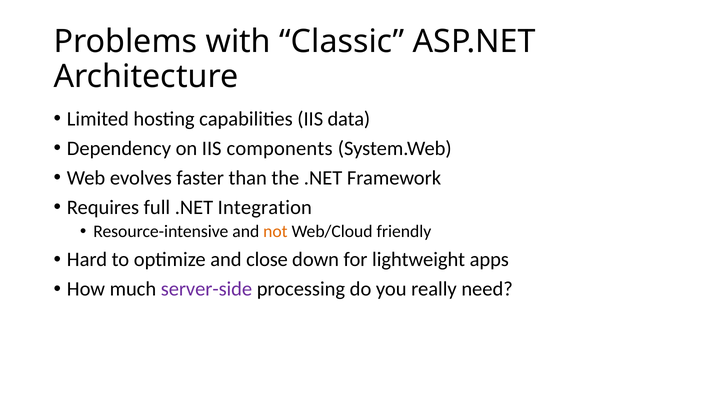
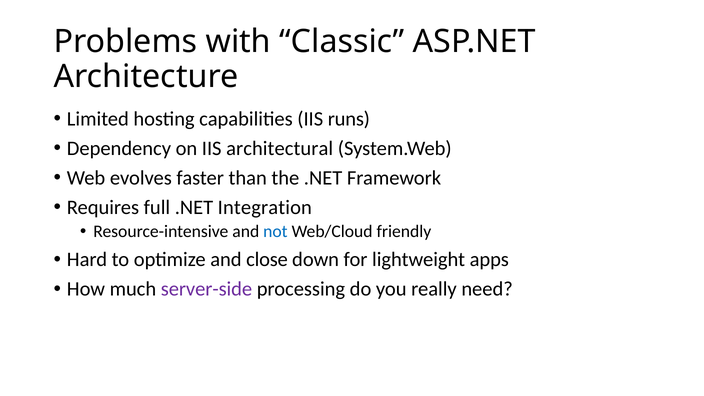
data: data -> runs (349, 119)
components: components -> architectural (280, 148)
not colour: orange -> blue (275, 232)
